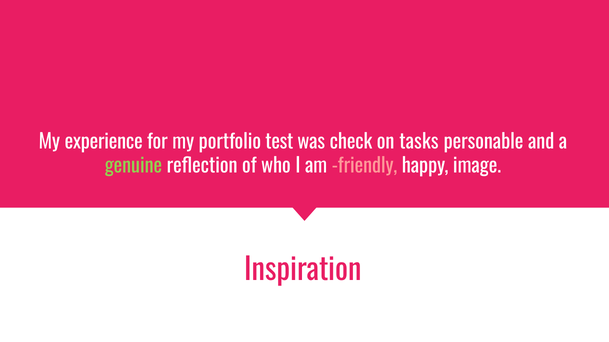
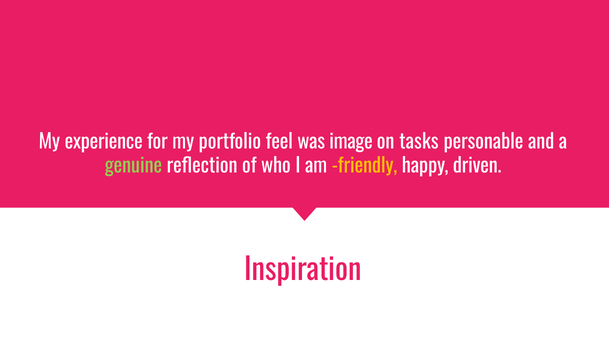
test: test -> feel (279, 142)
check: check -> image (351, 142)
friendly colour: pink -> yellow (365, 167)
image: image -> driven (477, 167)
